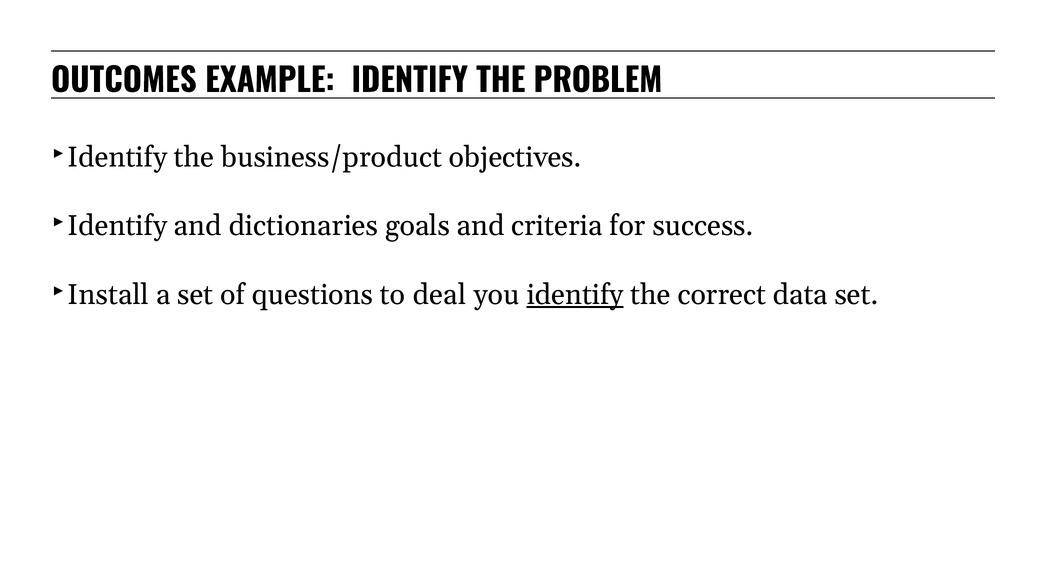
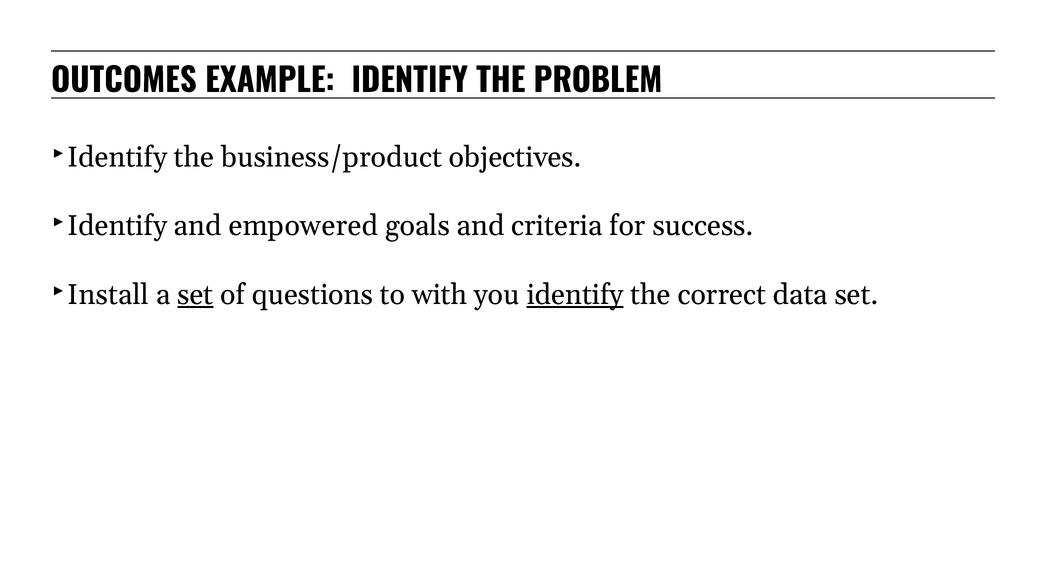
dictionaries: dictionaries -> empowered (303, 226)
set underline: none -> present (195, 295)
deal: deal -> with (440, 295)
